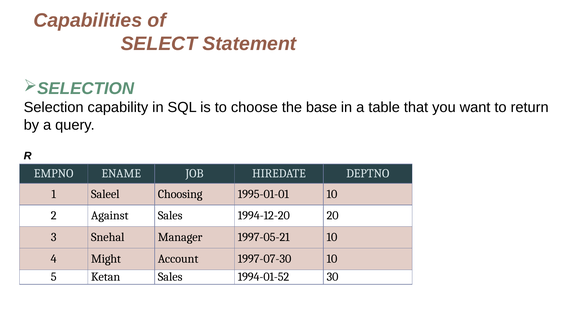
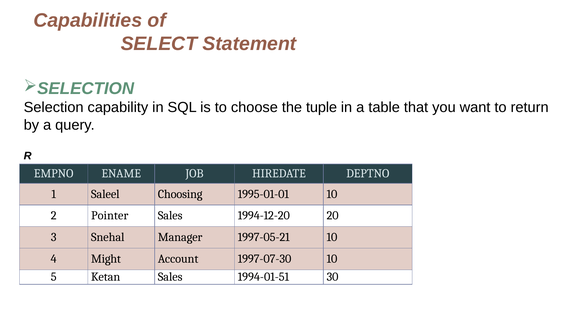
base: base -> tuple (322, 107)
Against: Against -> Pointer (110, 215)
1994-01-52: 1994-01-52 -> 1994-01-51 (263, 276)
